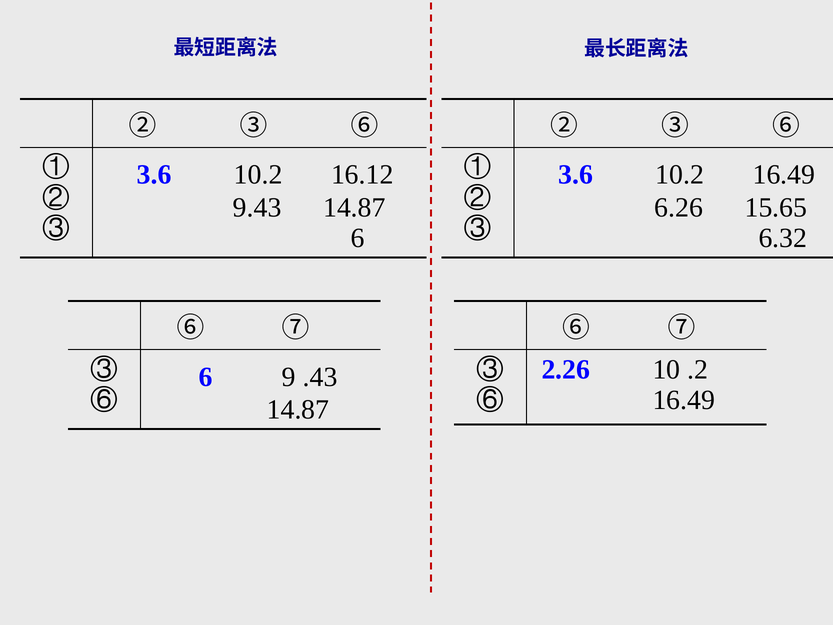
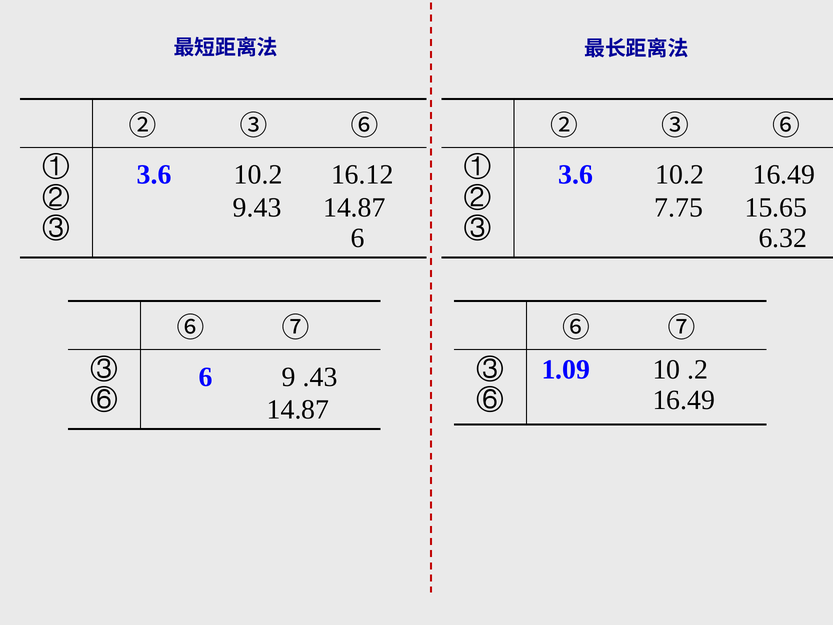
6.26: 6.26 -> 7.75 (679, 207)
2.26: 2.26 -> 1.09 (566, 369)
